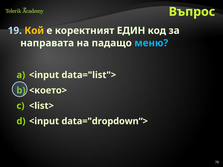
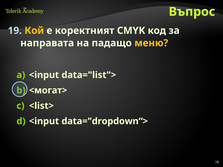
ЕДИН: ЕДИН -> CMYK (131, 31)
меню colour: light blue -> yellow (151, 43)
<което>: <което> -> <могат> (48, 90)
